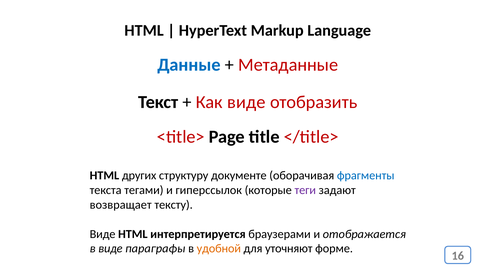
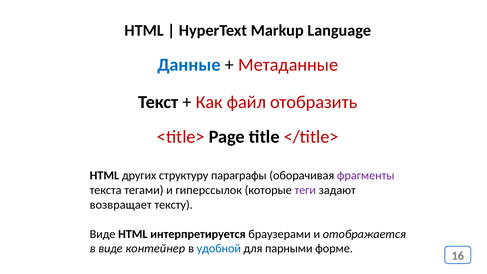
Как виде: виде -> файл (246, 102)
документе: документе -> параграфы (239, 176)
фрагменты colour: blue -> purple (366, 176)
параграфы: параграфы -> контейнер (155, 249)
удобной colour: orange -> blue (219, 249)
уточняют: уточняют -> парными (289, 249)
